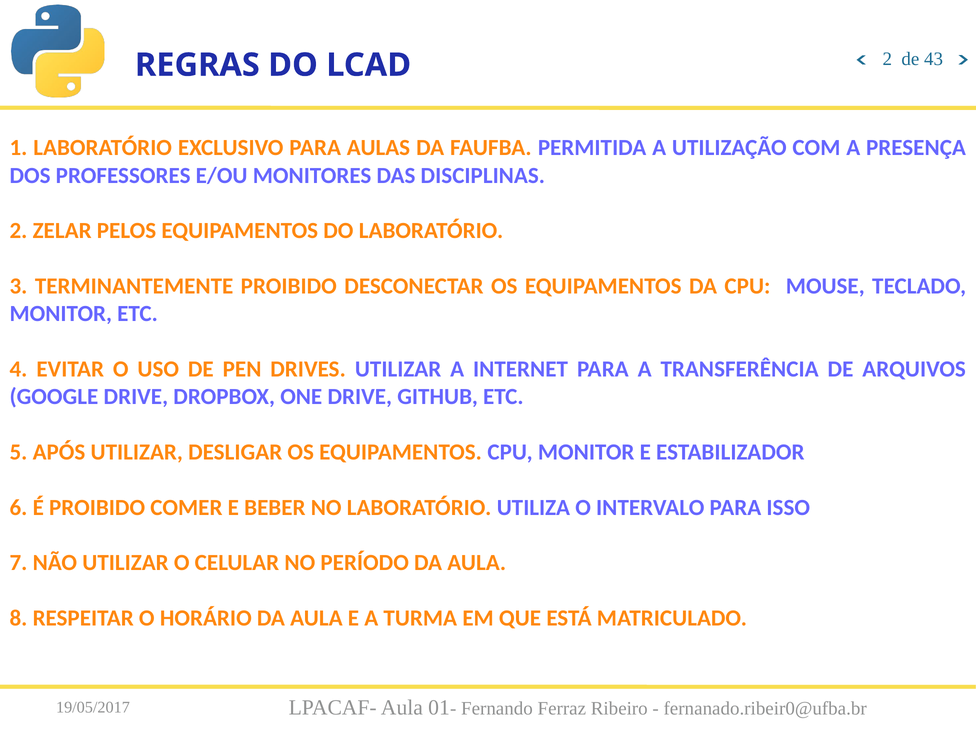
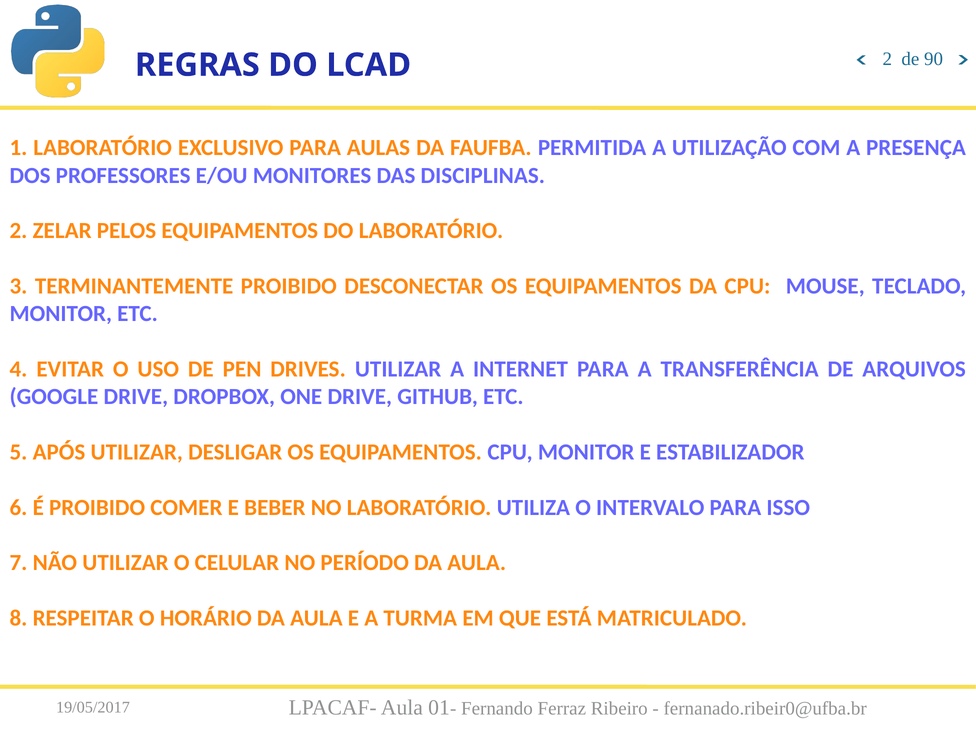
43: 43 -> 90 (934, 59)
